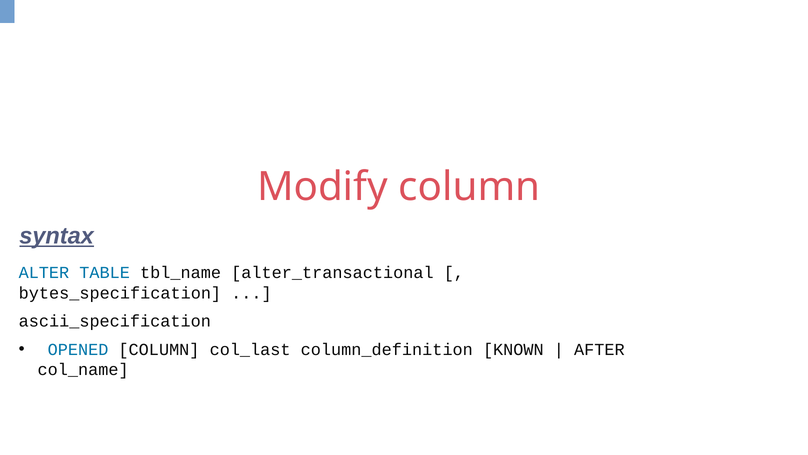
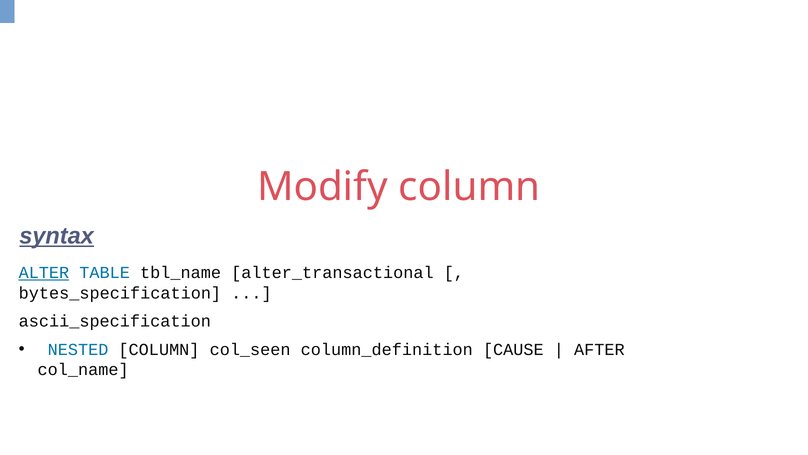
ALTER underline: none -> present (44, 272)
OPENED: OPENED -> NESTED (78, 349)
col_last: col_last -> col_seen (250, 349)
KNOWN: KNOWN -> CAUSE (513, 349)
